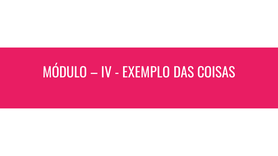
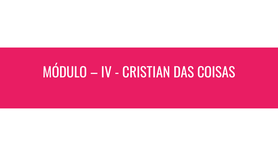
EXEMPLO: EXEMPLO -> CRISTIAN (146, 73)
